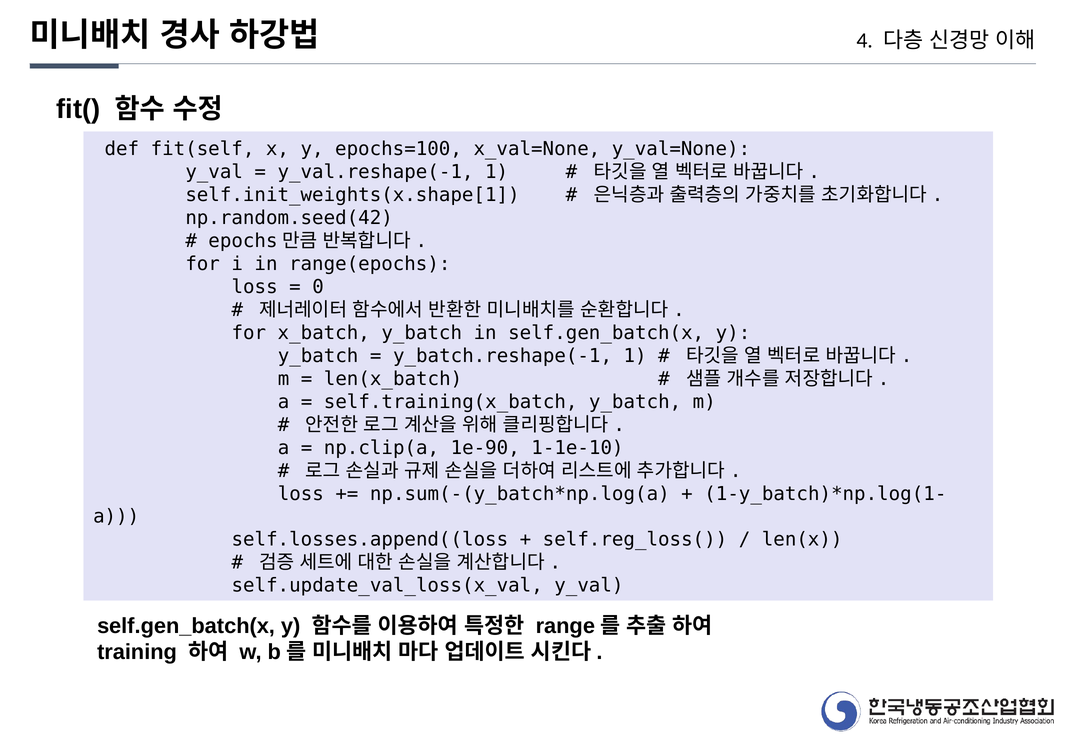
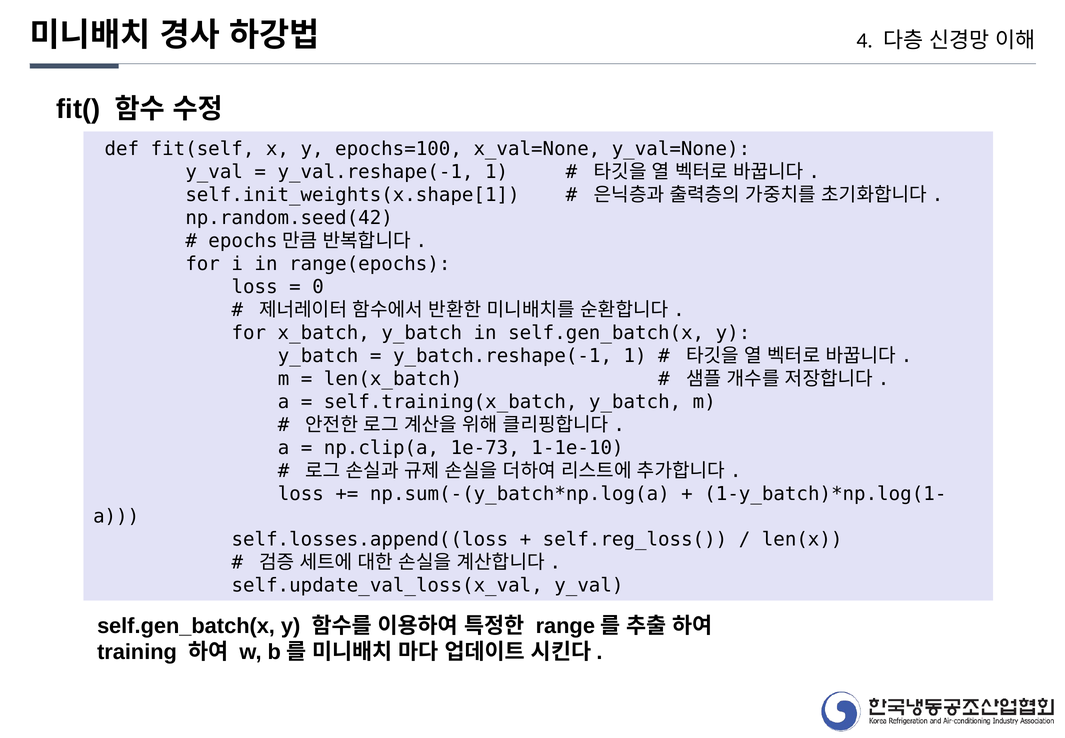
1e-90: 1e-90 -> 1e-73 (485, 447)
